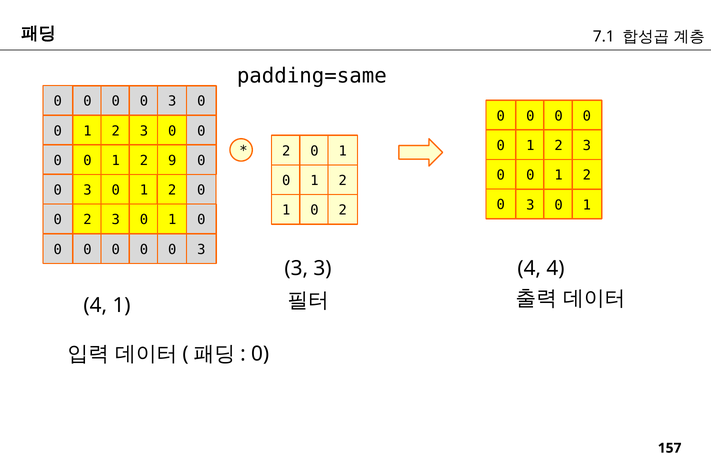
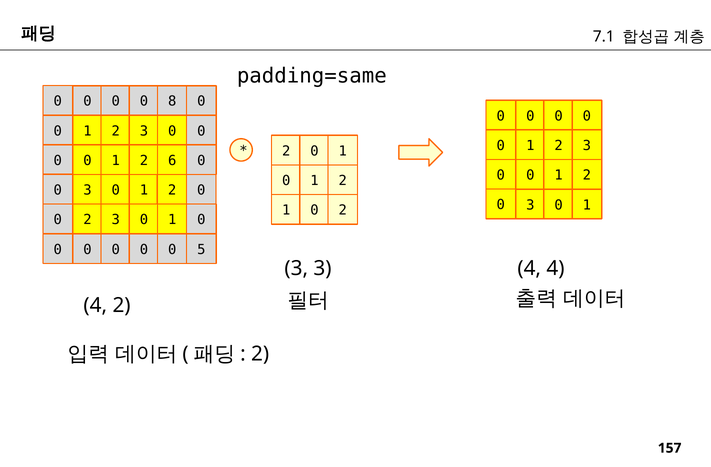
3: 3 -> 8 (172, 101)
9: 9 -> 6 (172, 161)
3: 3 -> 5 (201, 250)
4 1: 1 -> 2 (122, 305)
0: 0 -> 2 (260, 354)
